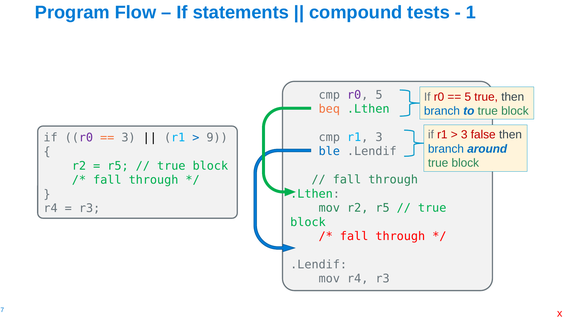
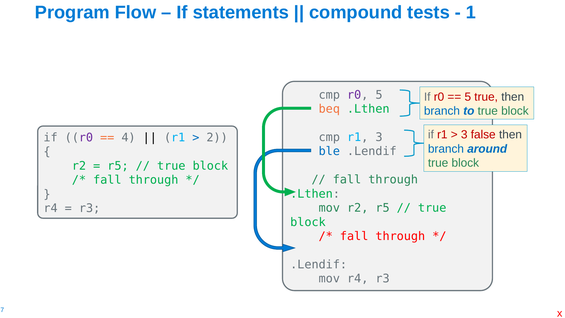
3: 3 -> 4 (129, 138)
9: 9 -> 2 (217, 138)
